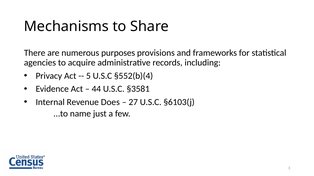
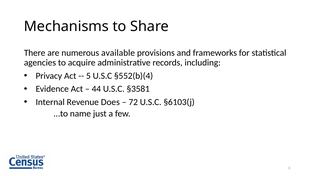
purposes: purposes -> available (118, 53)
27: 27 -> 72 (133, 102)
